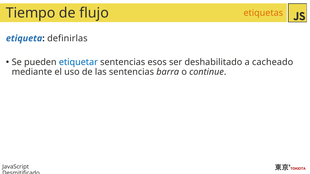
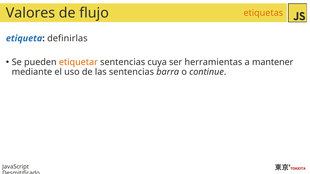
Tiempo: Tiempo -> Valores (31, 13)
etiquetar colour: blue -> orange (78, 62)
esos: esos -> cuya (157, 62)
deshabilitado: deshabilitado -> herramientas (213, 62)
cacheado: cacheado -> mantener (273, 62)
